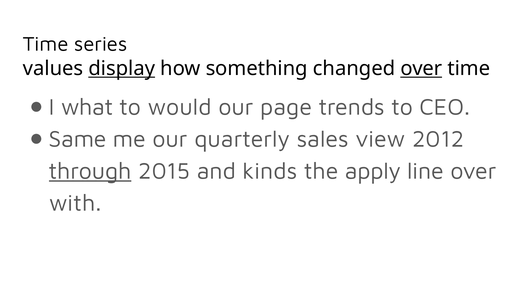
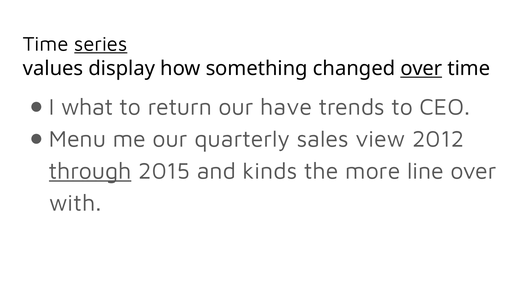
series underline: none -> present (101, 44)
display underline: present -> none (122, 68)
would: would -> return (180, 107)
page: page -> have (286, 107)
Same: Same -> Menu (77, 139)
apply: apply -> more (373, 171)
